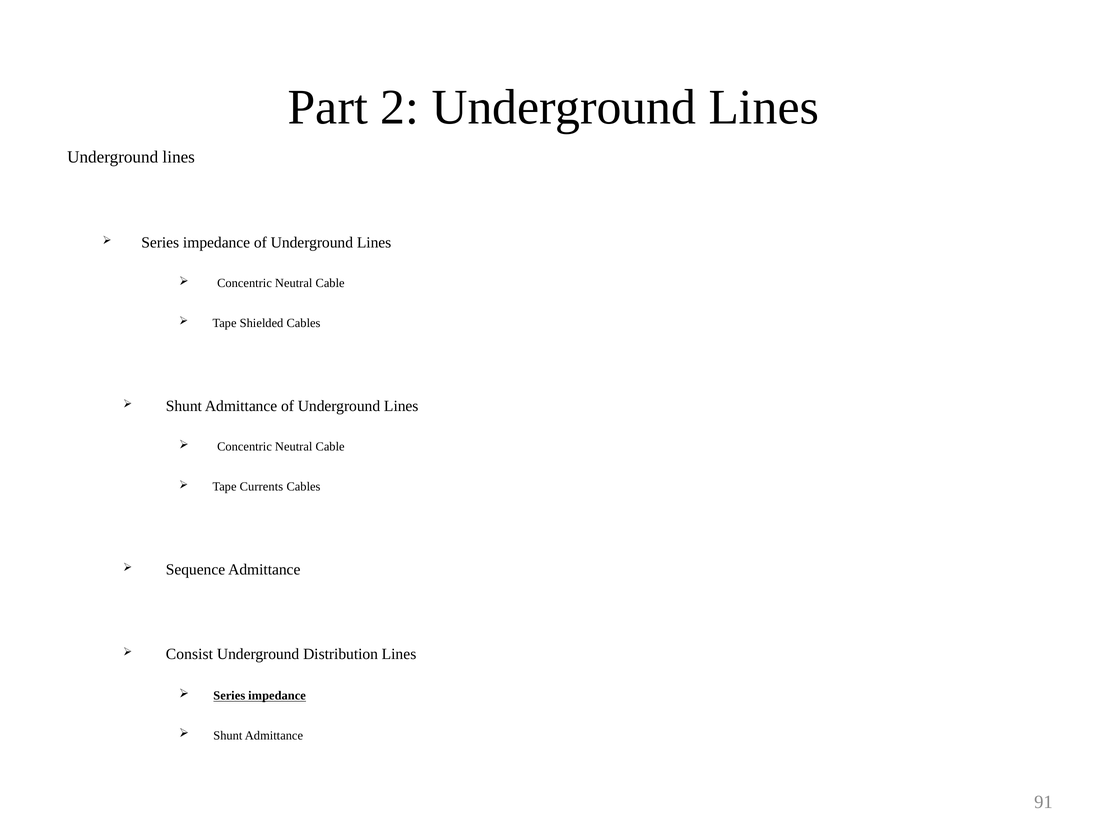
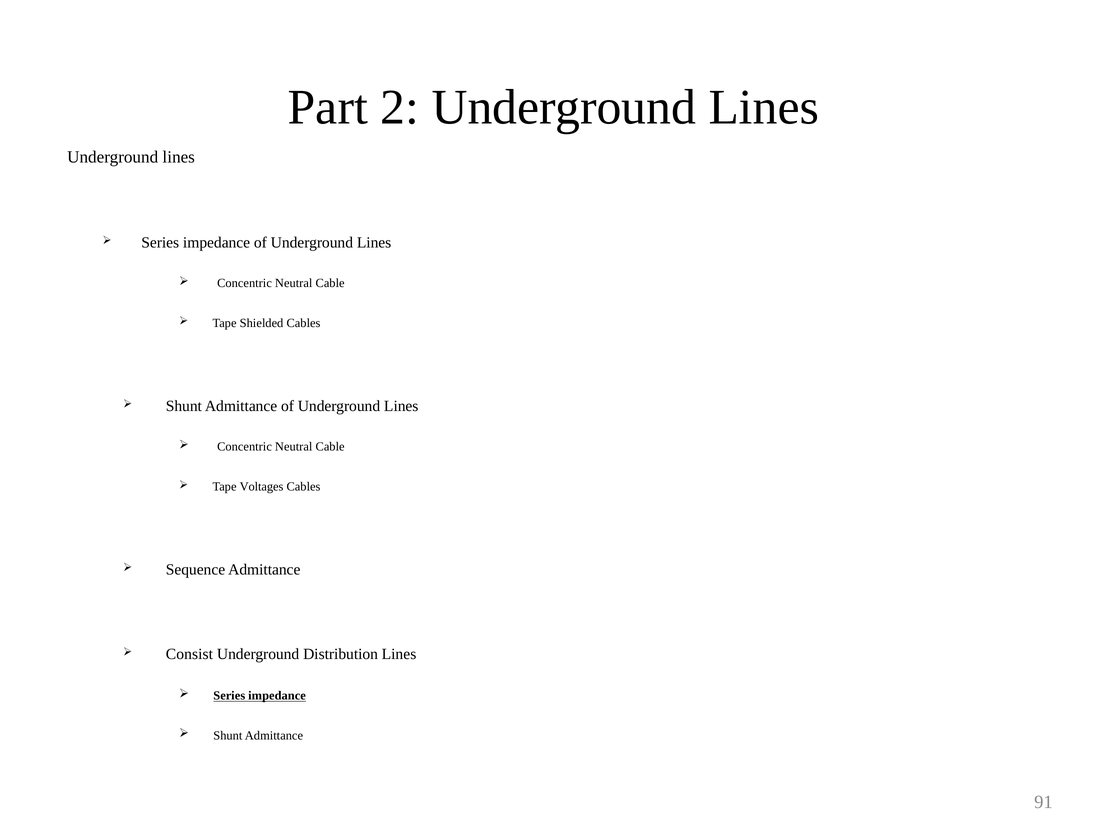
Currents: Currents -> Voltages (262, 487)
